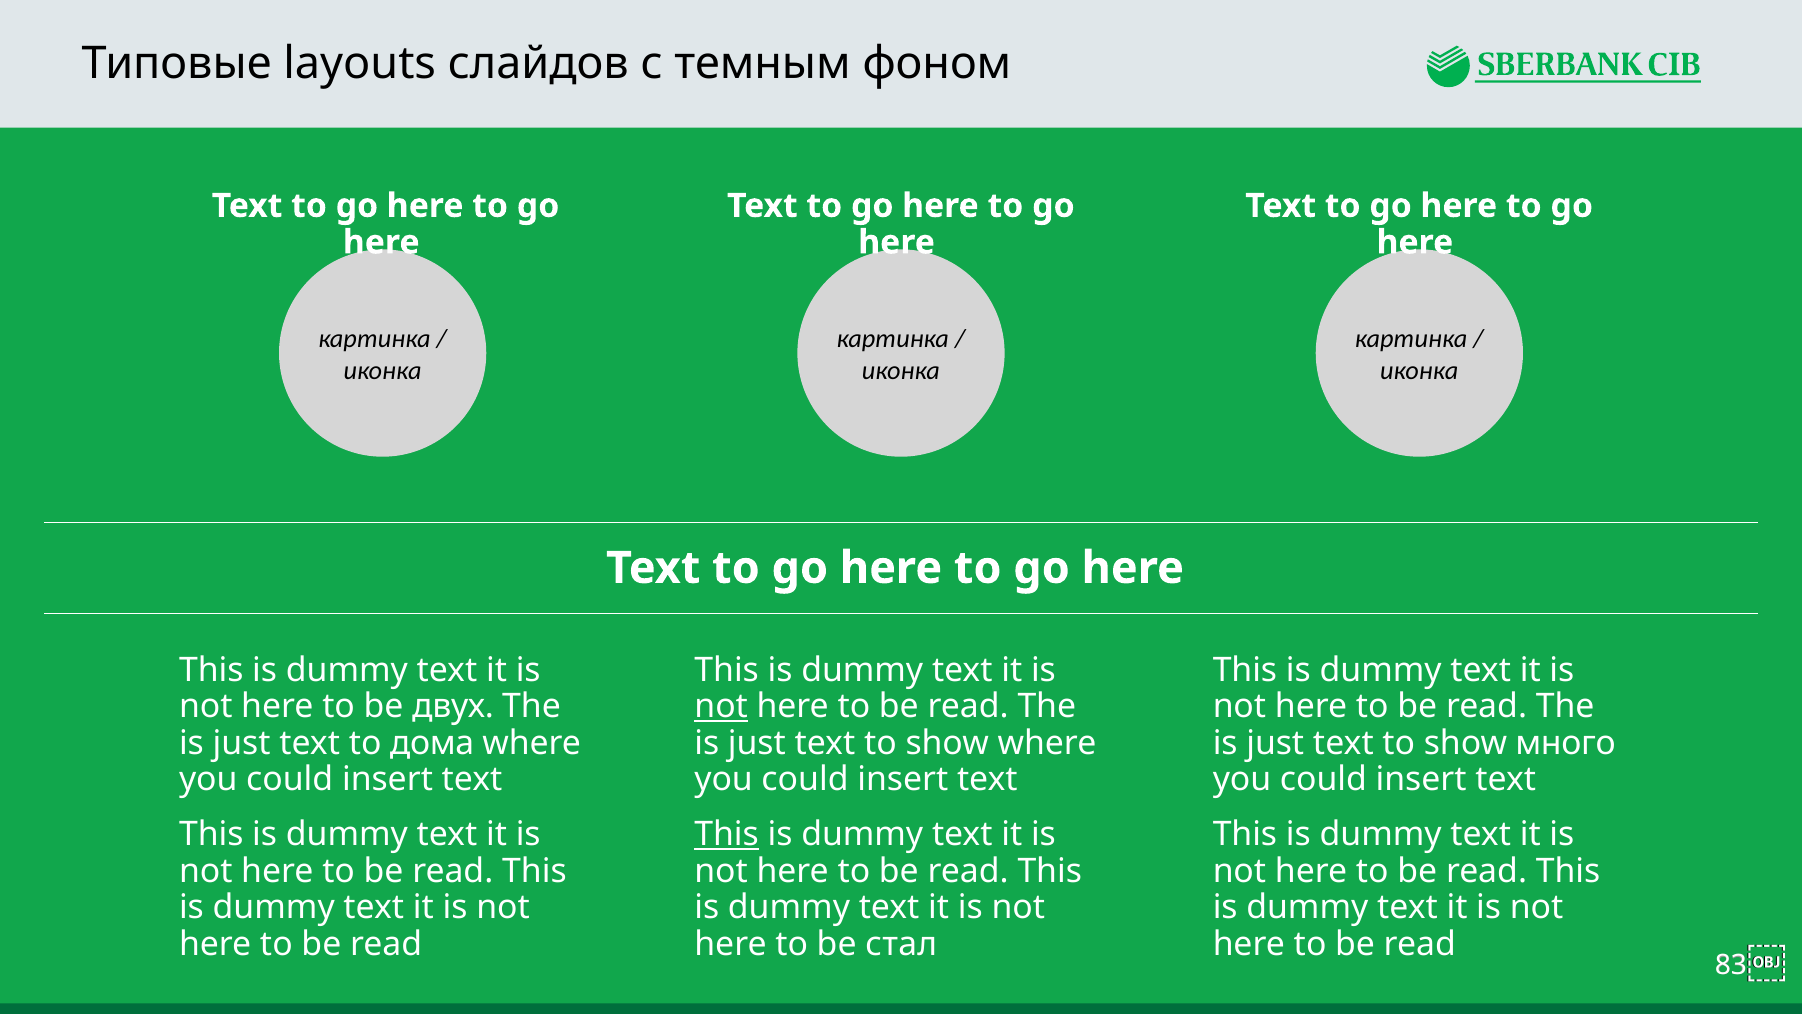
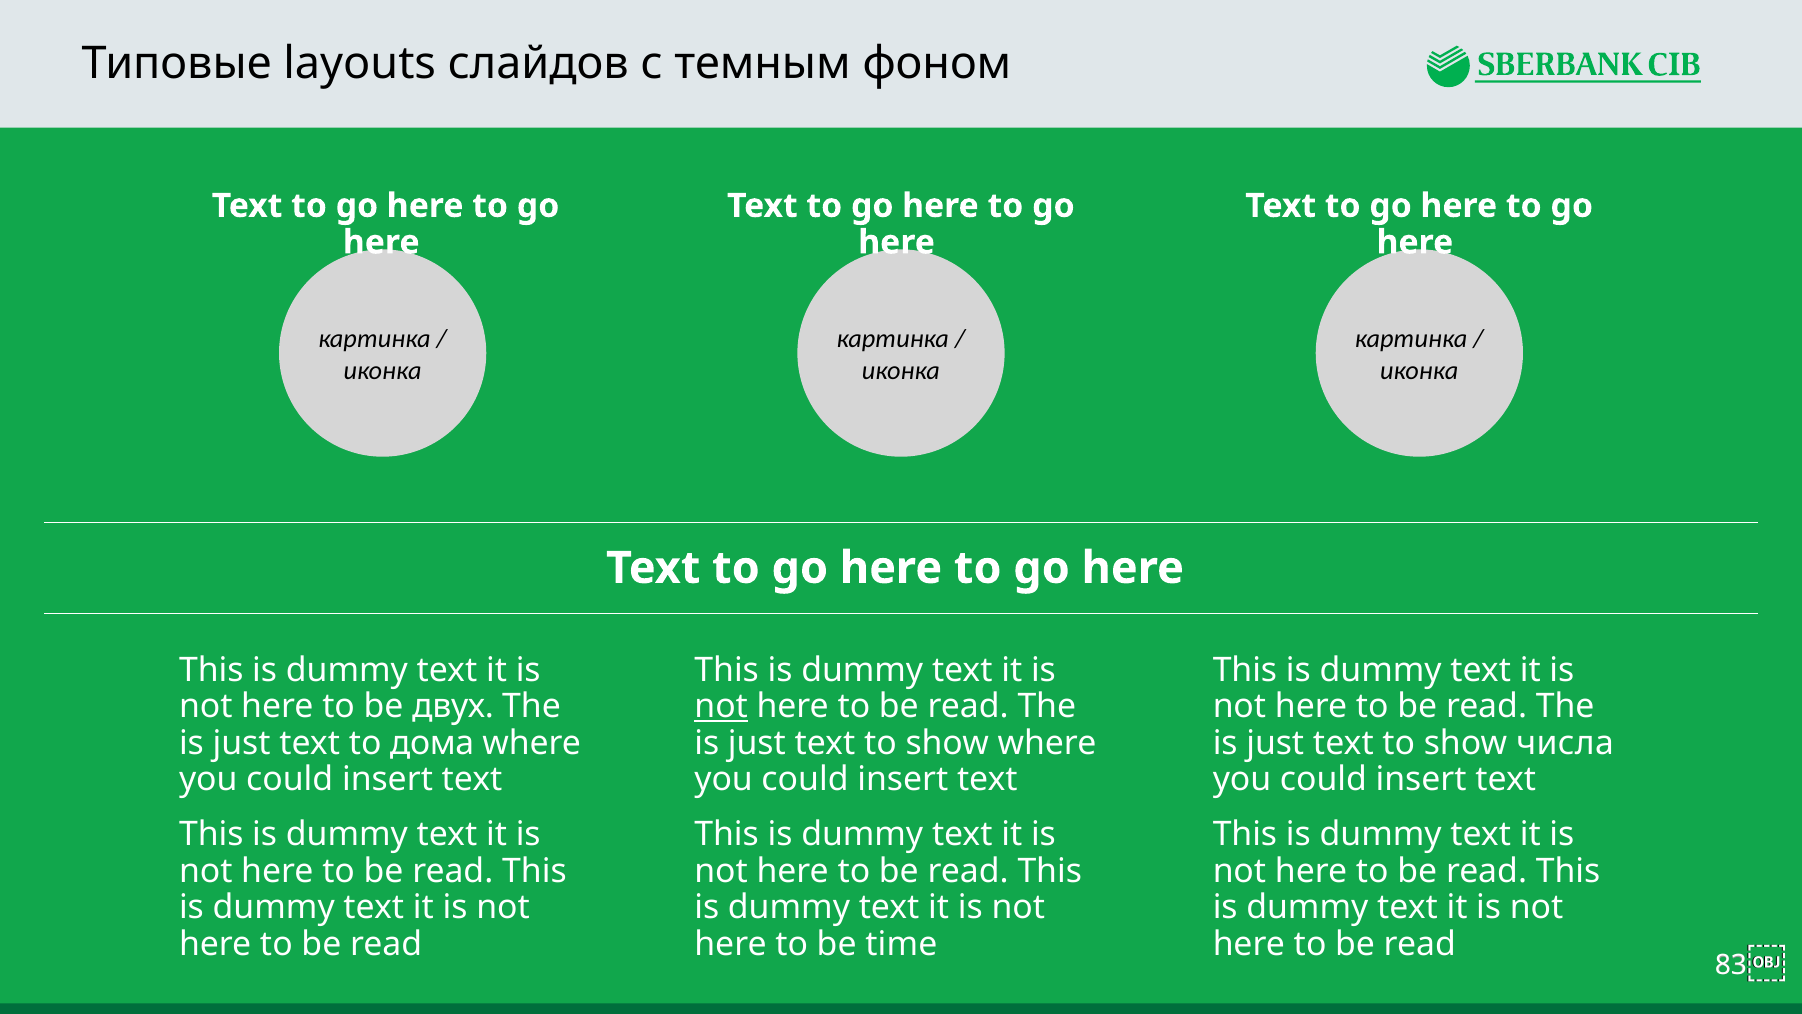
много: много -> числа (1565, 743)
This underline: present -> none (727, 834)
стал: стал -> time (901, 944)
